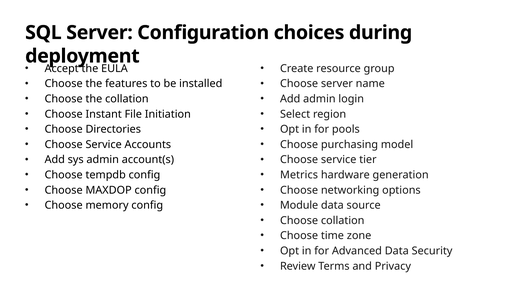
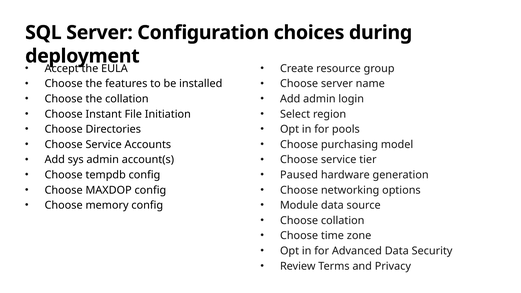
Metrics: Metrics -> Paused (299, 175)
